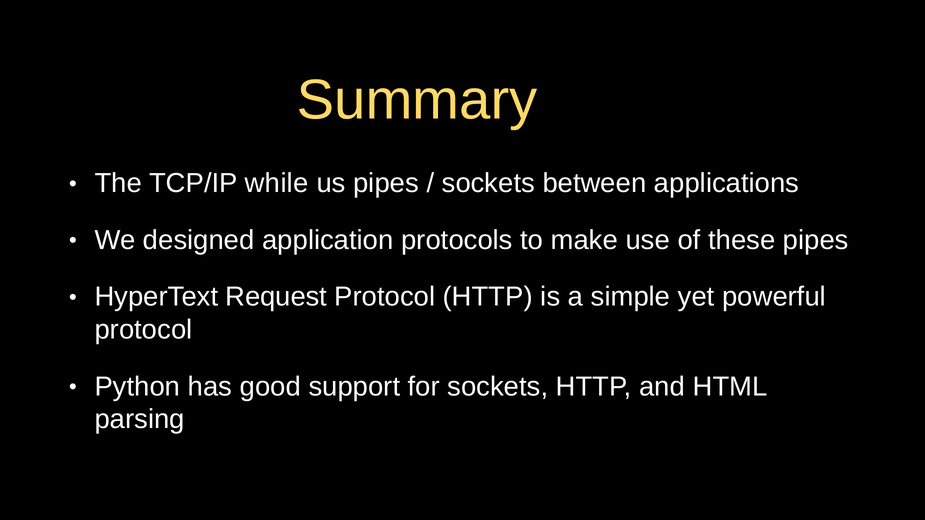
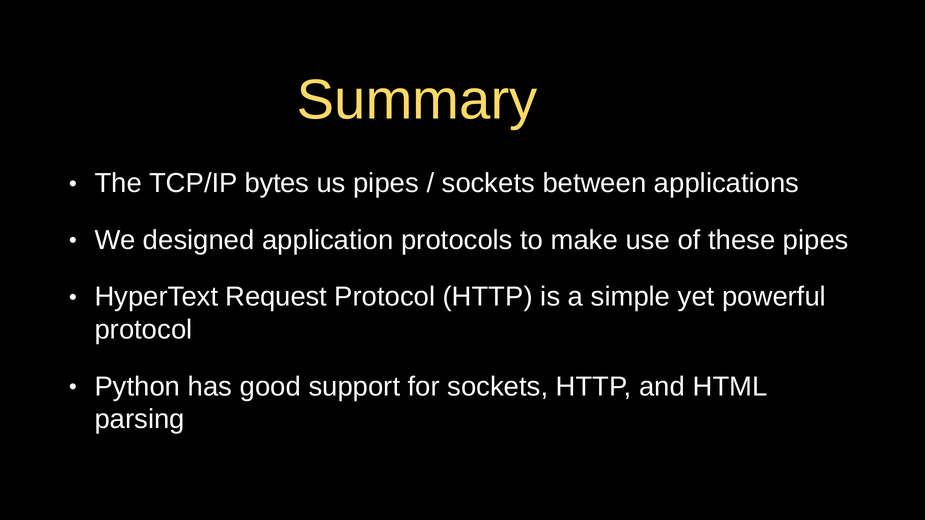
while: while -> bytes (277, 183)
